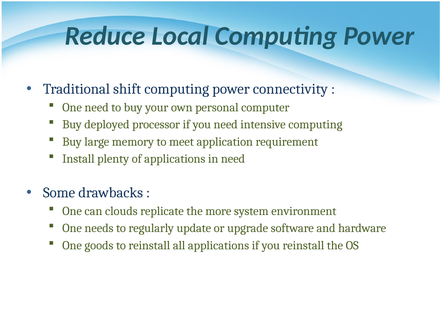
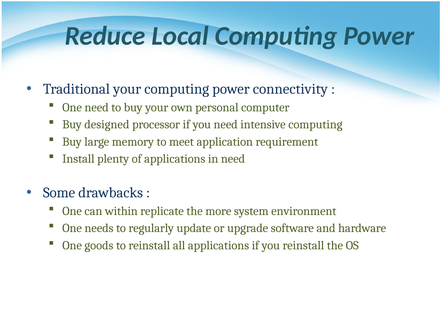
Traditional shift: shift -> your (127, 89)
deployed: deployed -> designed (107, 125)
clouds: clouds -> within (121, 212)
